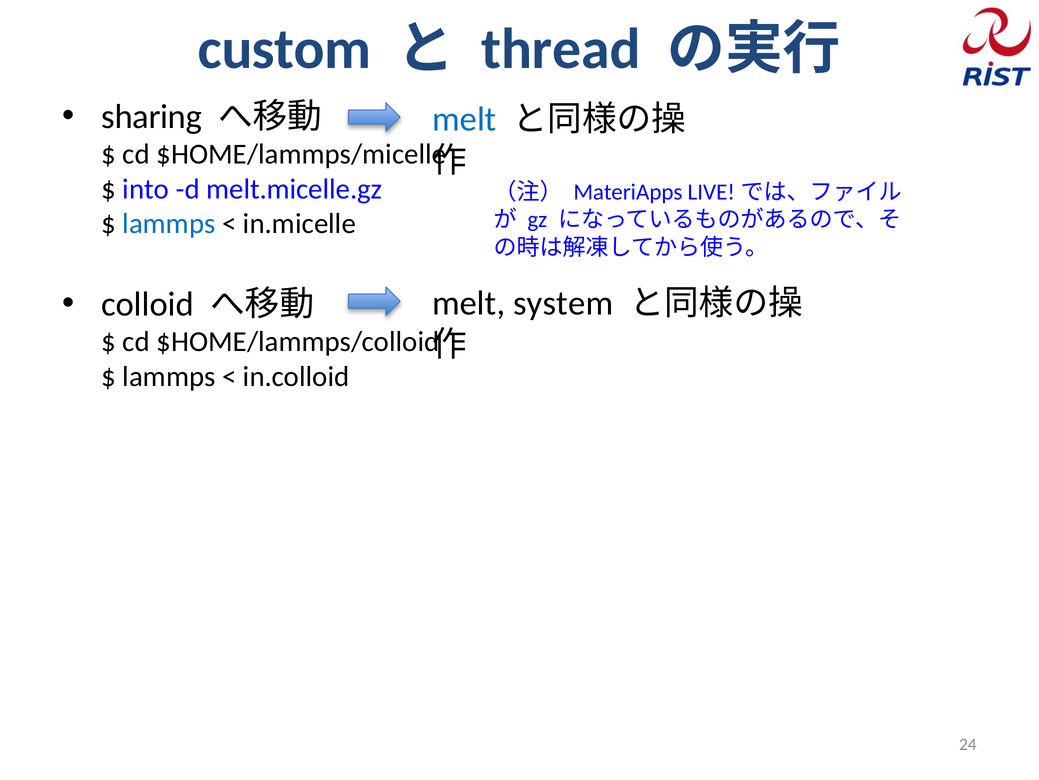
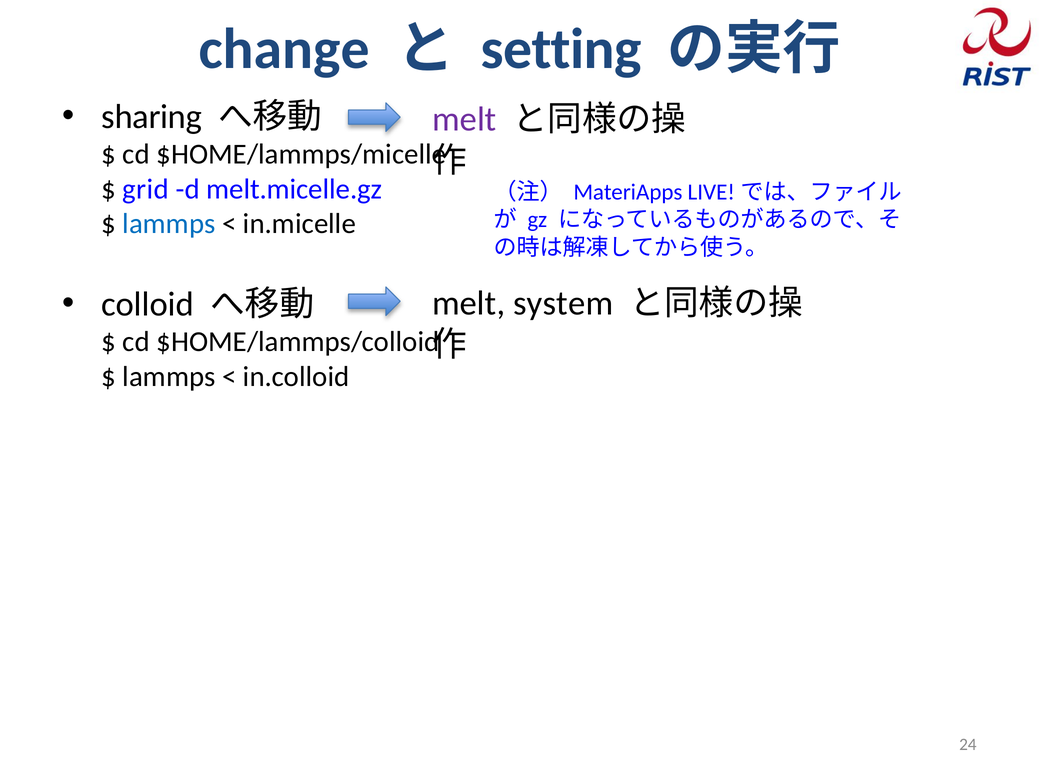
custom: custom -> change (284, 49)
thread: thread -> setting (561, 49)
melt colour: blue -> purple (464, 119)
into: into -> grid (146, 189)
